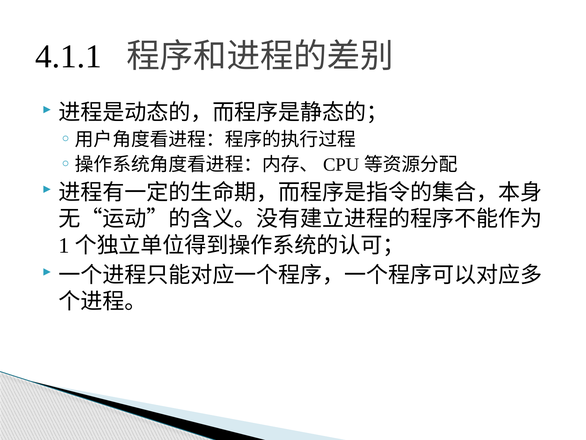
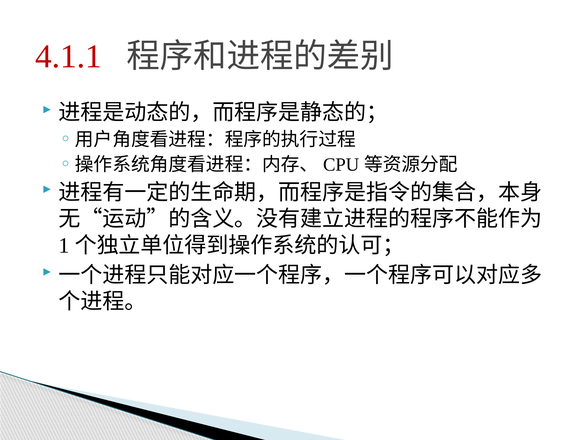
4.1.1 colour: black -> red (68, 57)
